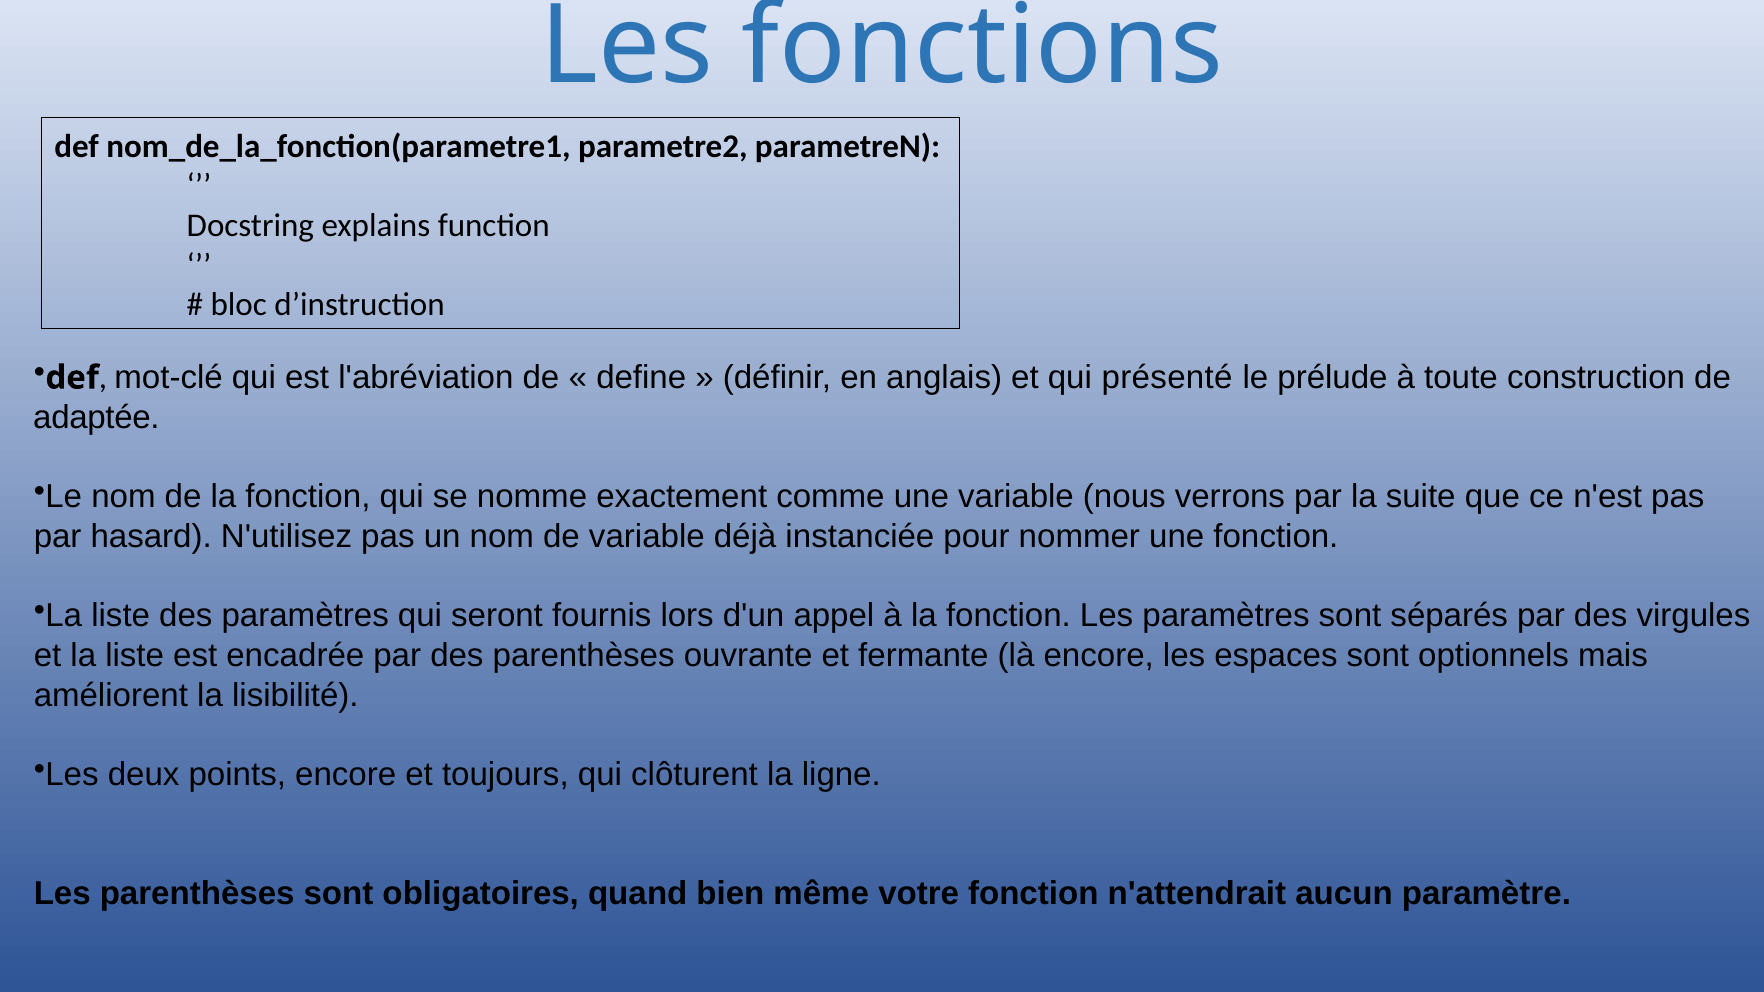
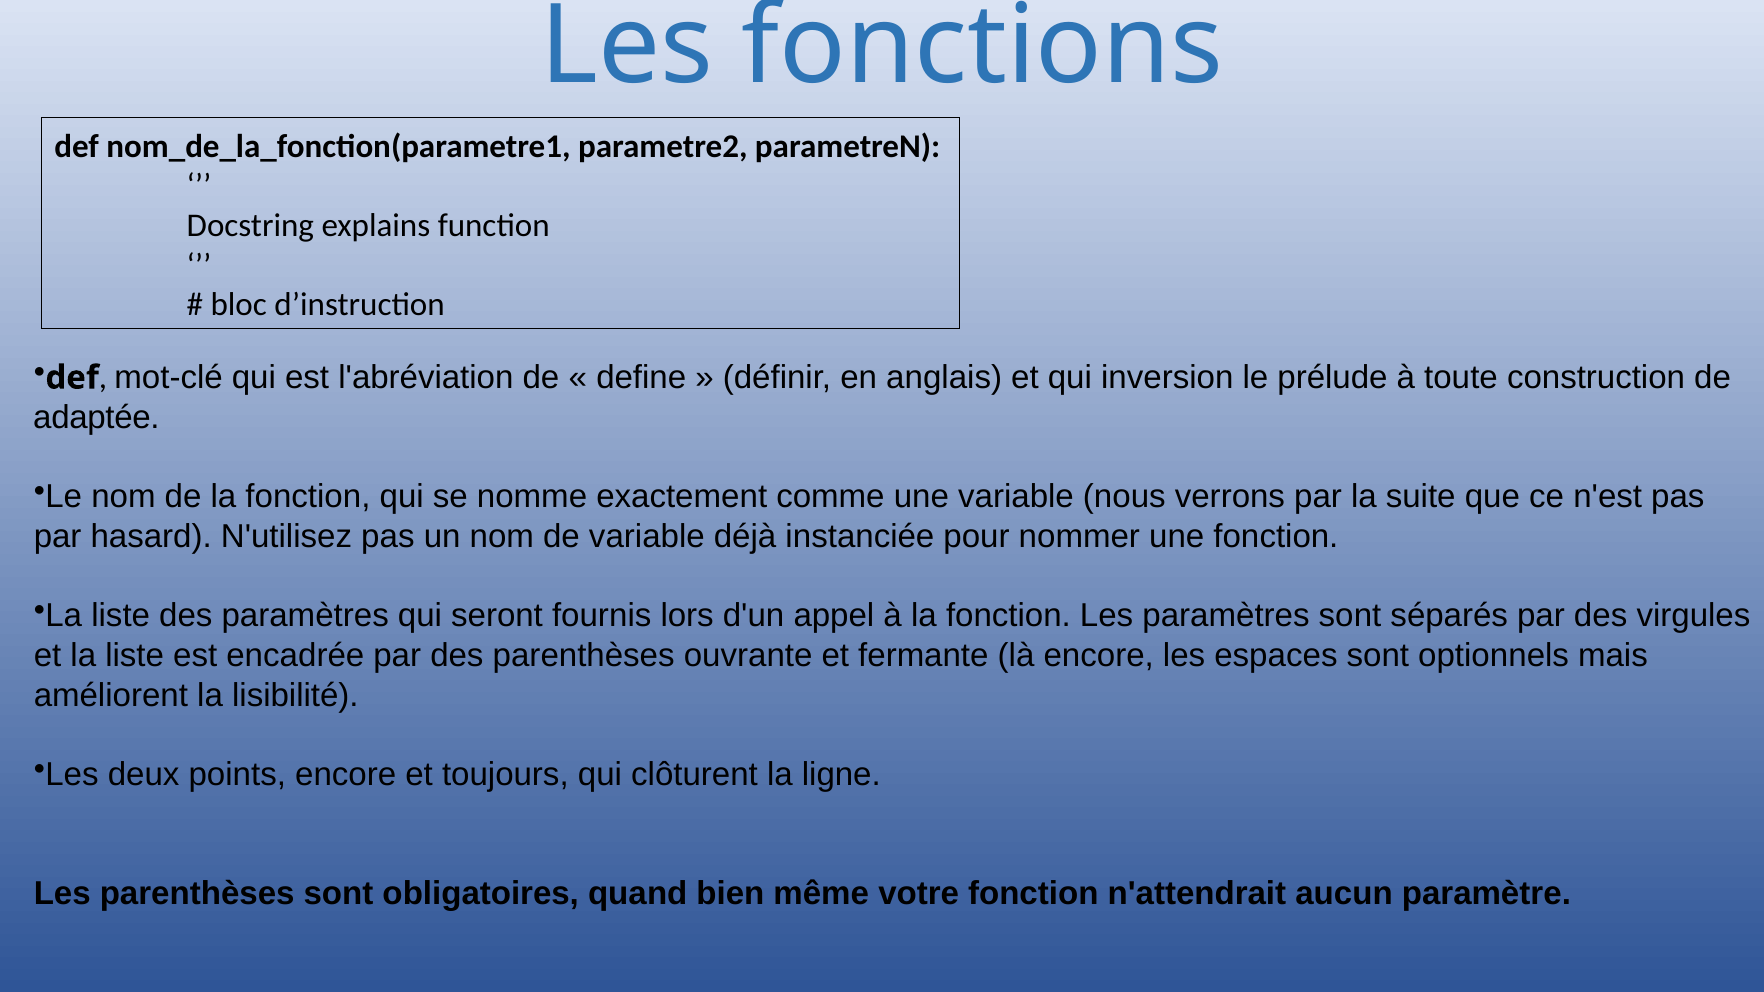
présenté: présenté -> inversion (1167, 378)
